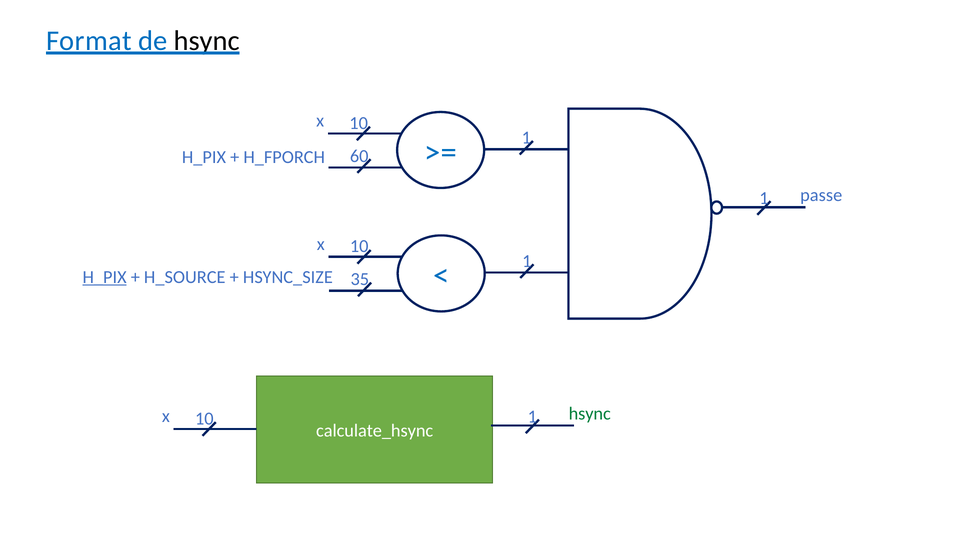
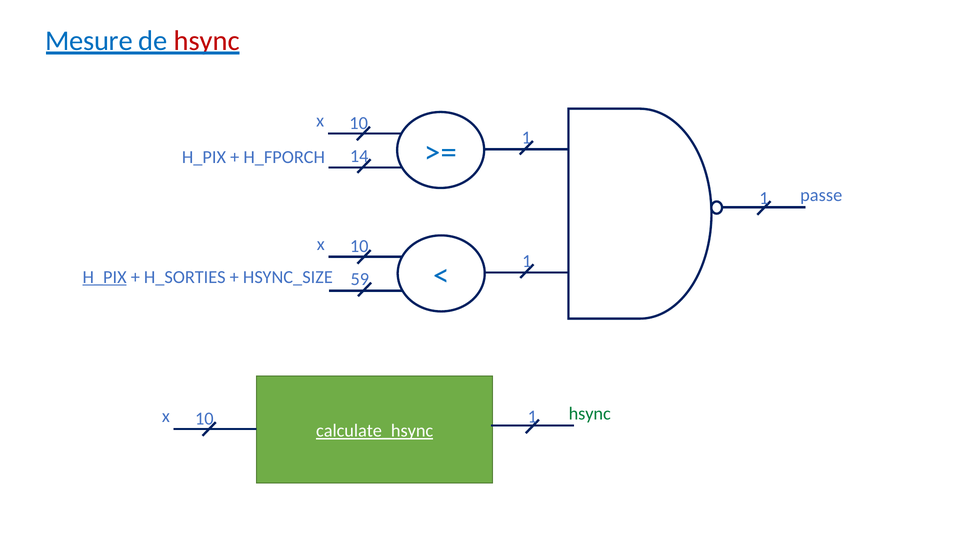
Format: Format -> Mesure (89, 41)
hsync colour: black -> red (207, 41)
60: 60 -> 14 (359, 156)
H_SOURCE: H_SOURCE -> H_SORTIES (185, 277)
35: 35 -> 59 (360, 279)
calculate_hsync underline: none -> present (375, 431)
